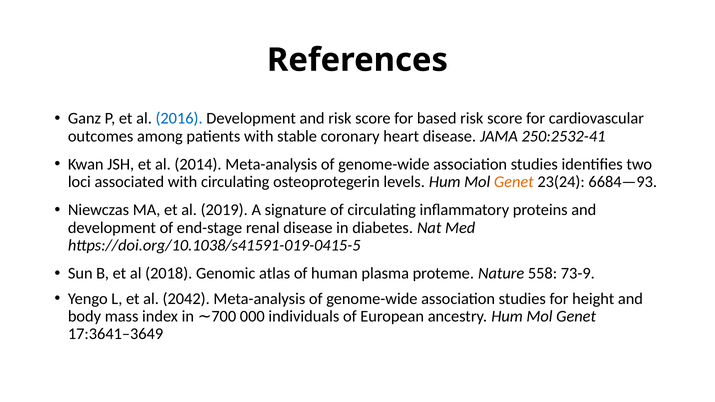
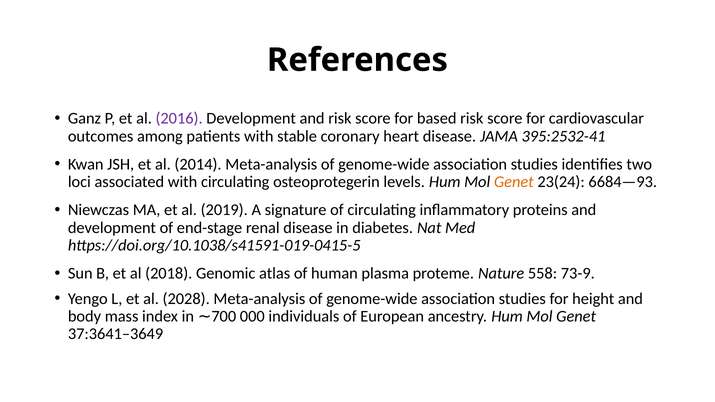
2016 colour: blue -> purple (179, 118)
250:2532-41: 250:2532-41 -> 395:2532-41 (563, 136)
2042: 2042 -> 2028 (186, 299)
17:3641–3649: 17:3641–3649 -> 37:3641–3649 (116, 334)
